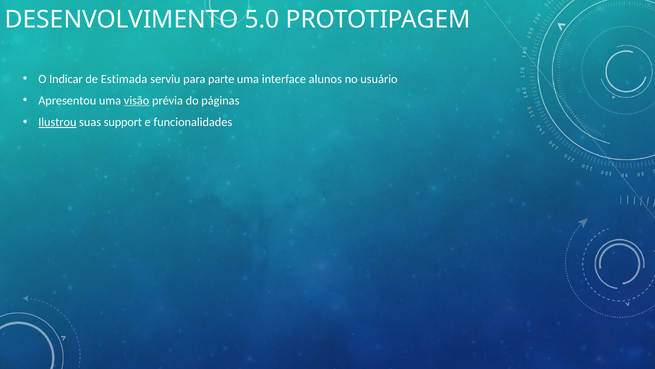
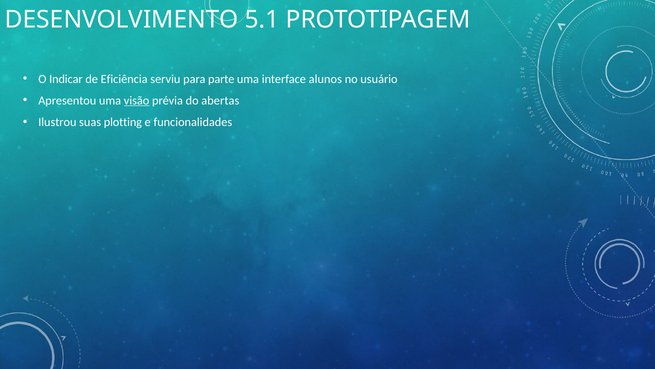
5.0: 5.0 -> 5.1 (262, 20)
Estimada: Estimada -> Eficiência (124, 79)
páginas: páginas -> abertas (220, 100)
Ilustrou underline: present -> none (57, 122)
support: support -> plotting (123, 122)
